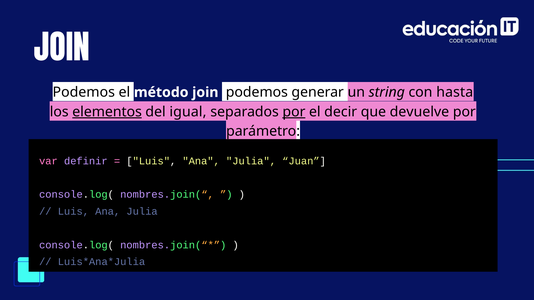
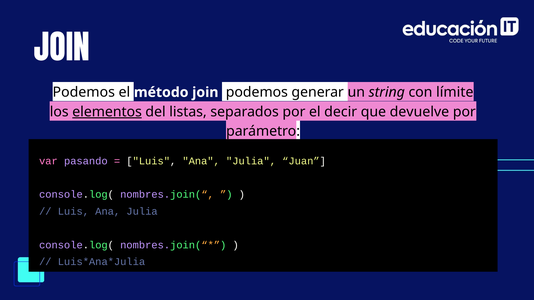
hasta: hasta -> límite (455, 92)
igual: igual -> listas (188, 112)
por underline: present -> none (294, 112)
definir: definir -> pasando (86, 161)
